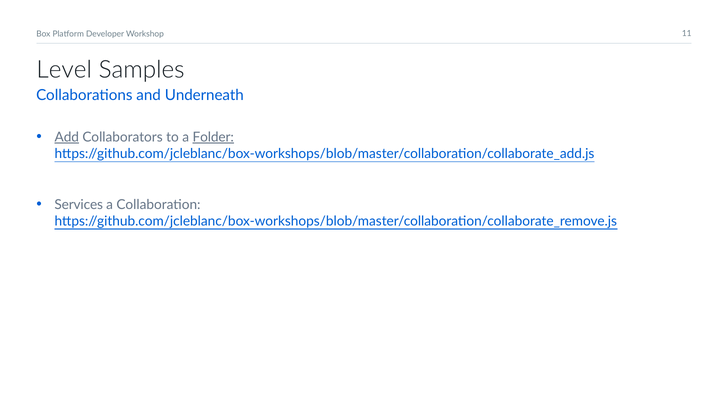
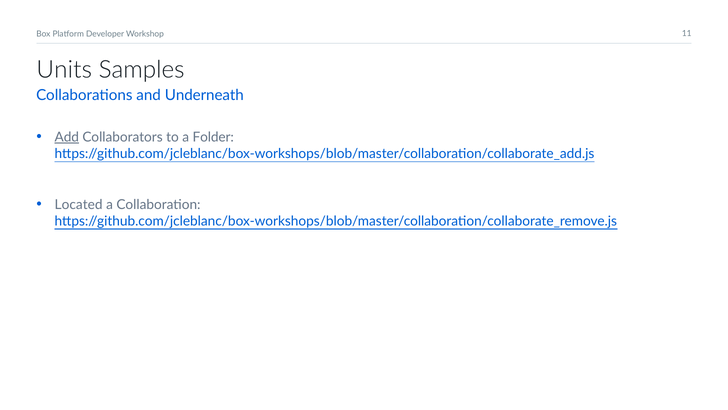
Level: Level -> Units (64, 70)
Folder underline: present -> none (213, 137)
Services: Services -> Located (79, 204)
